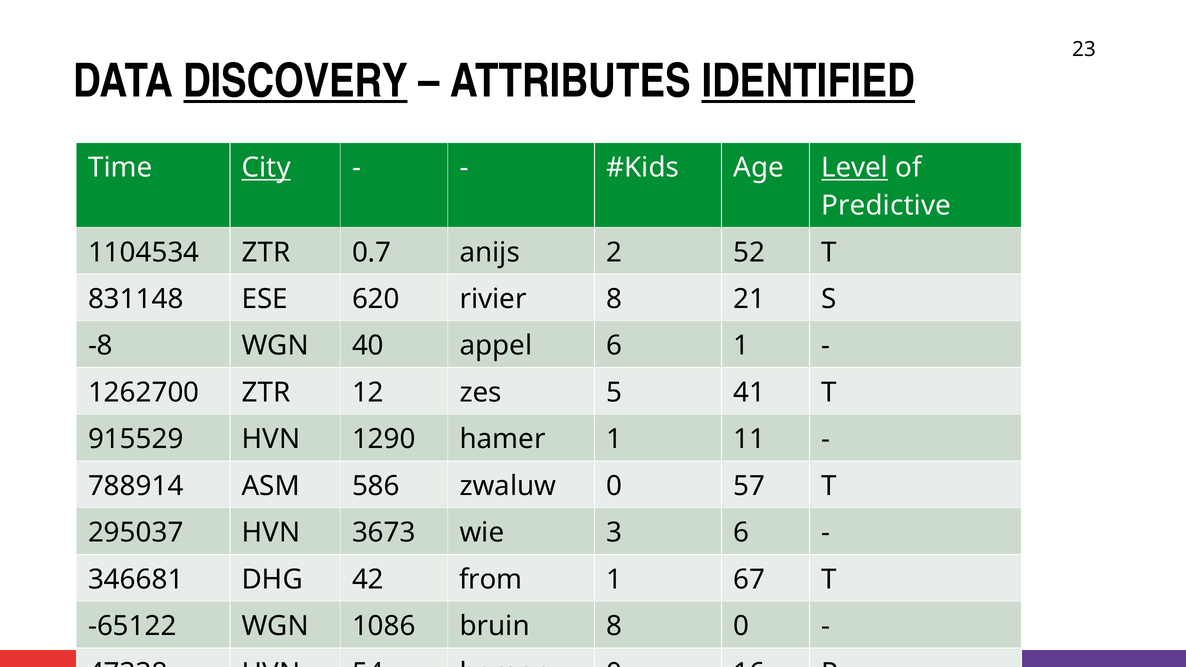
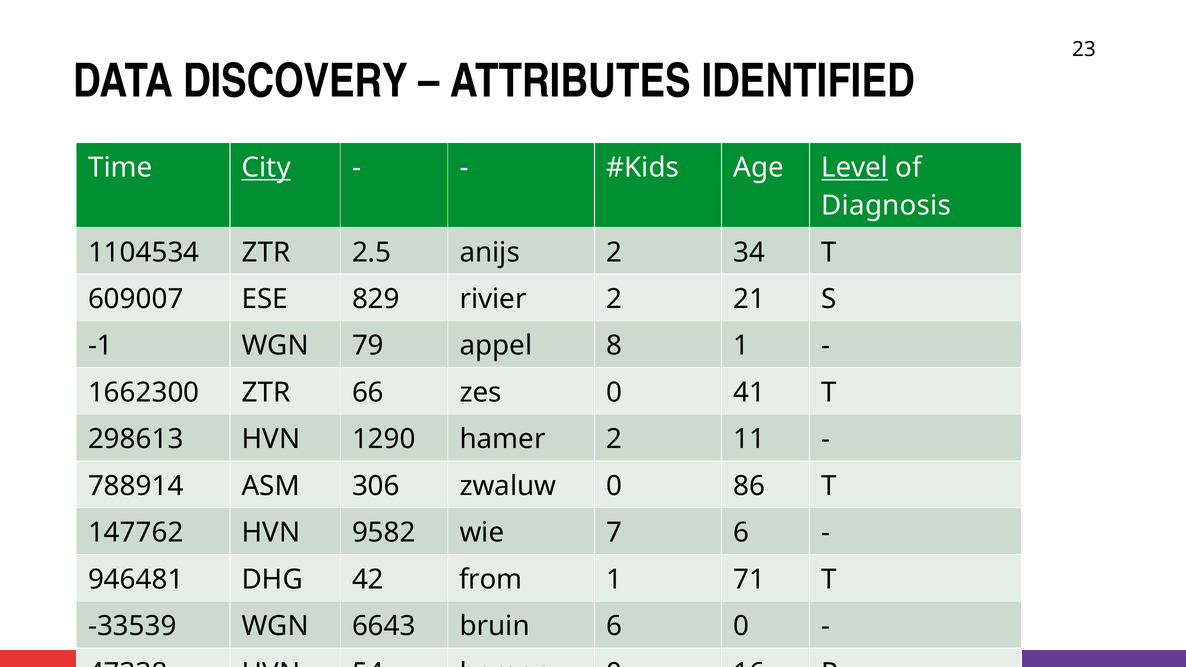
DISCOVERY underline: present -> none (296, 81)
IDENTIFIED underline: present -> none (808, 81)
Predictive: Predictive -> Diagnosis (886, 206)
0.7: 0.7 -> 2.5 (372, 252)
52: 52 -> 34 (749, 252)
831148: 831148 -> 609007 (136, 299)
620: 620 -> 829 (376, 299)
rivier 8: 8 -> 2 (614, 299)
-8: -8 -> -1 (100, 346)
40: 40 -> 79 (368, 346)
appel 6: 6 -> 8 (614, 346)
1262700: 1262700 -> 1662300 (144, 393)
12: 12 -> 66 (368, 393)
zes 5: 5 -> 0 (614, 393)
915529: 915529 -> 298613 (136, 439)
hamer 1: 1 -> 2 (614, 439)
586: 586 -> 306 (376, 486)
57: 57 -> 86 (749, 486)
295037: 295037 -> 147762 (136, 533)
3673: 3673 -> 9582 (384, 533)
3: 3 -> 7 (614, 533)
346681: 346681 -> 946481 (136, 580)
67: 67 -> 71 (749, 580)
-65122: -65122 -> -33539 (132, 626)
1086: 1086 -> 6643 (384, 626)
bruin 8: 8 -> 6 (614, 626)
